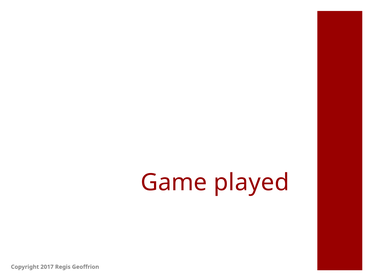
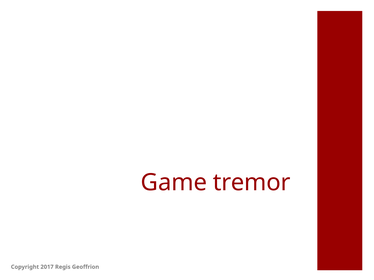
played: played -> tremor (252, 183)
